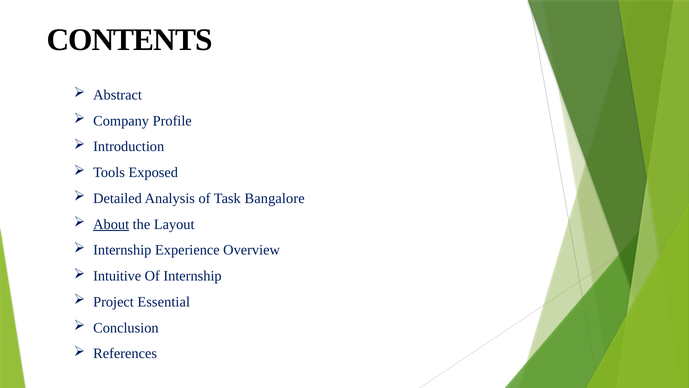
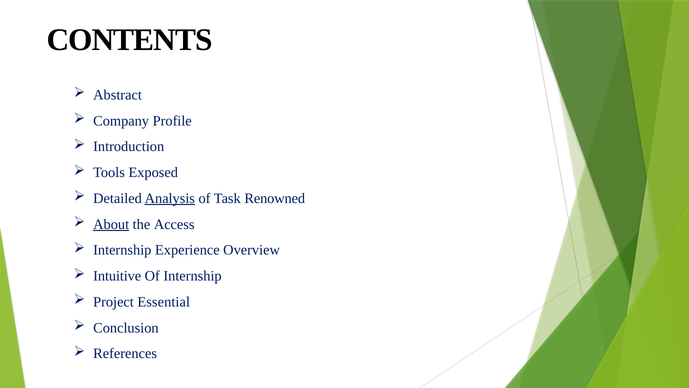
Analysis underline: none -> present (170, 198)
Bangalore: Bangalore -> Renowned (275, 198)
Layout: Layout -> Access (174, 224)
